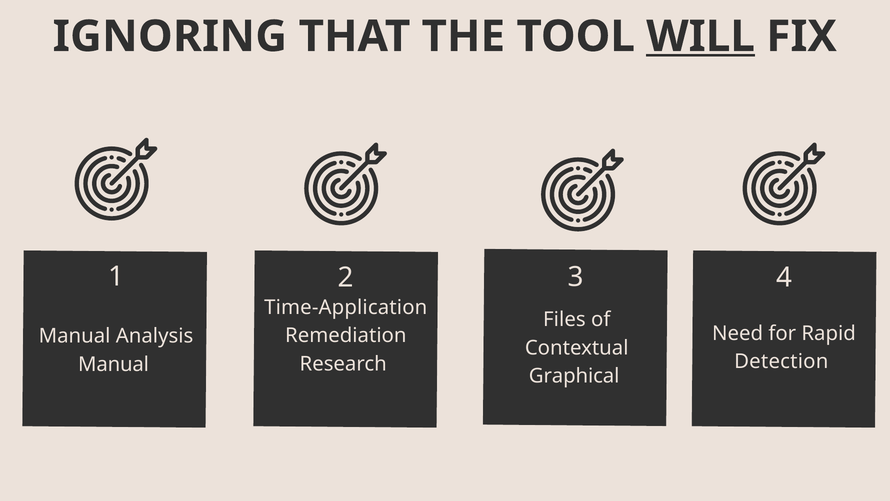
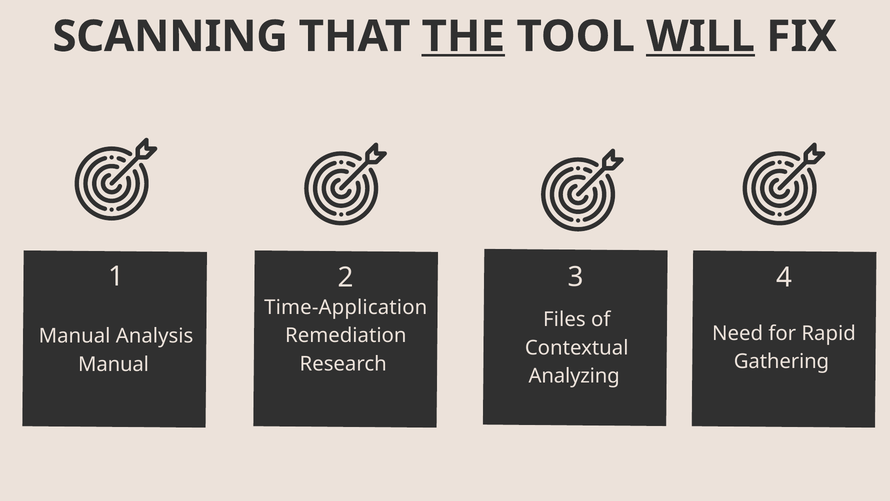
IGNORING: IGNORING -> SCANNING (170, 36)
THE underline: none -> present (463, 36)
Detection: Detection -> Gathering (781, 361)
Graphical: Graphical -> Analyzing (574, 376)
